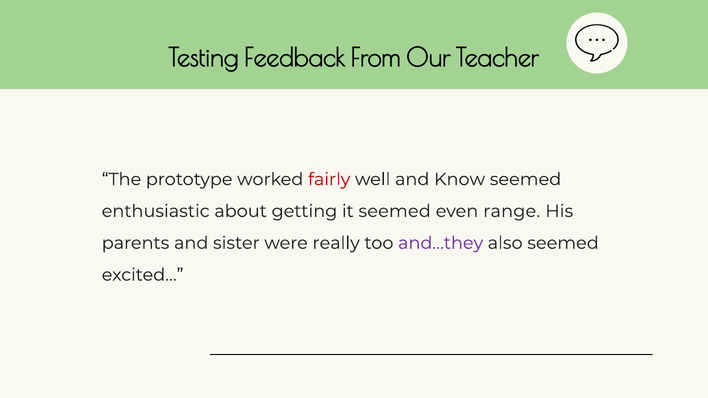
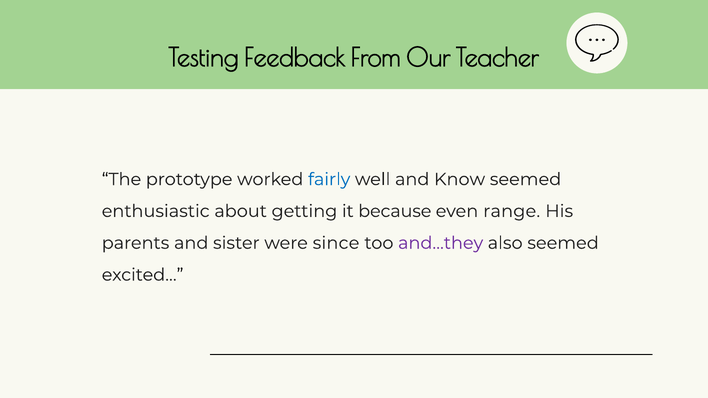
fairly colour: red -> blue (329, 179)
it seemed: seemed -> because (395, 211)
really: really -> since (336, 243)
